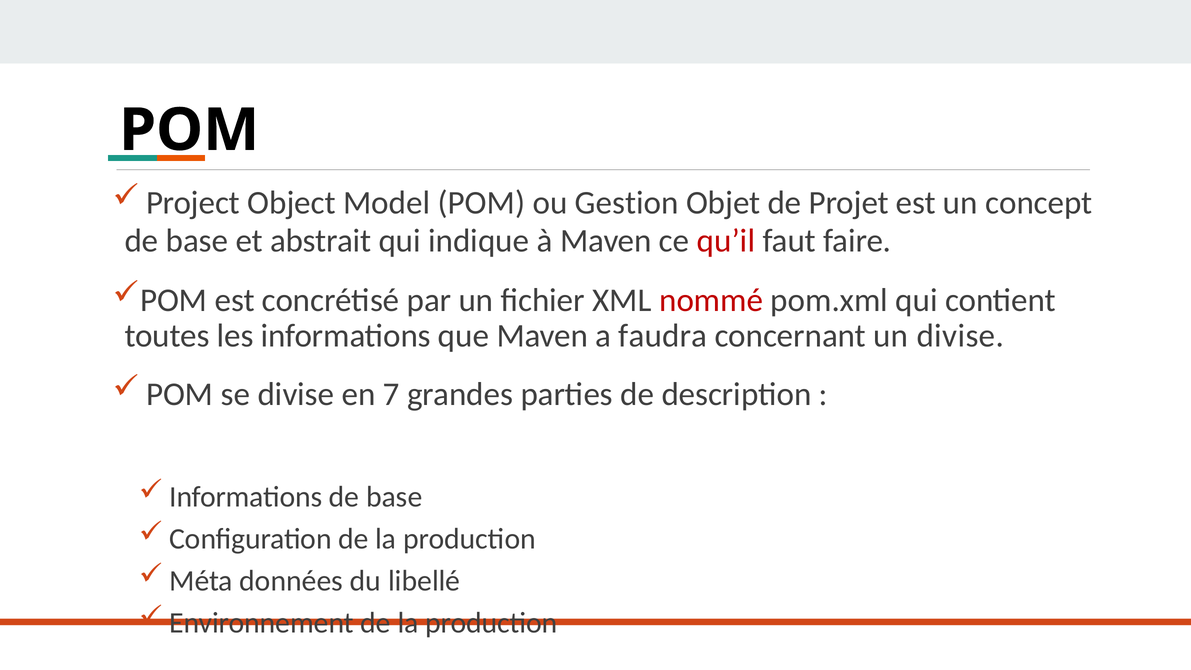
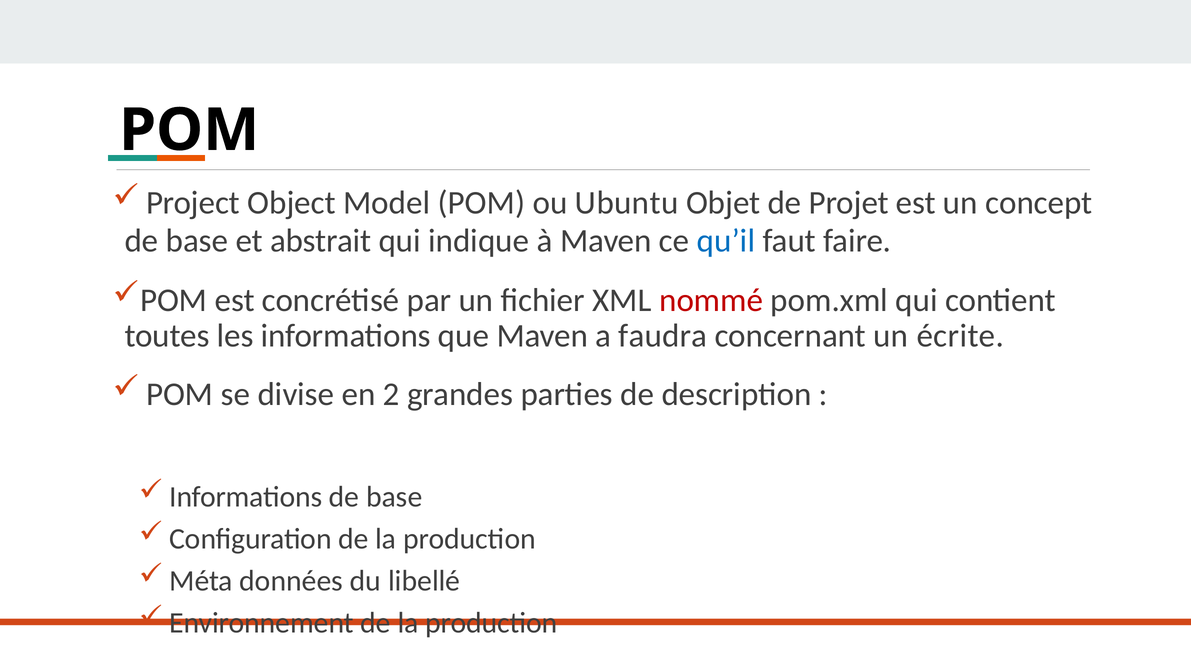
Gestion: Gestion -> Ubuntu (627, 203)
qu’il colour: red -> blue (726, 241)
un divise: divise -> écrite (960, 336)
7: 7 -> 2 (391, 394)
